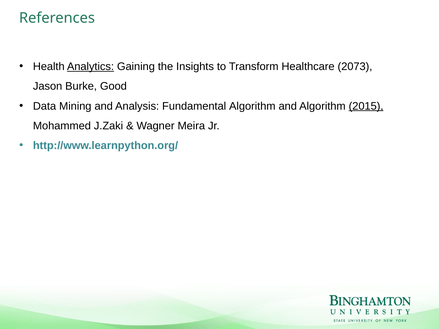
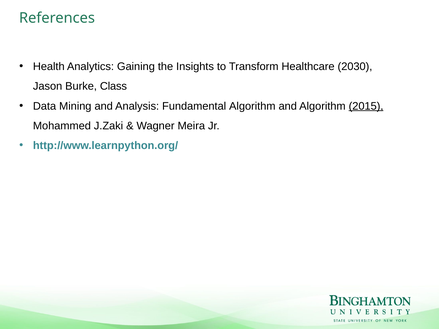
Analytics underline: present -> none (91, 67)
2073: 2073 -> 2030 (355, 67)
Good: Good -> Class (113, 86)
